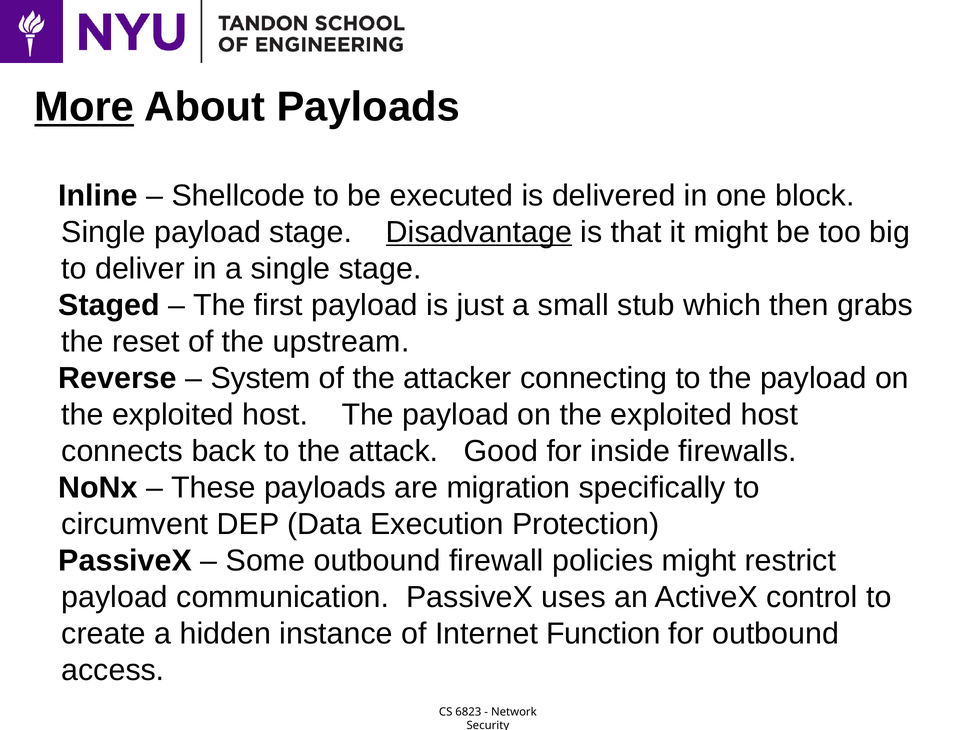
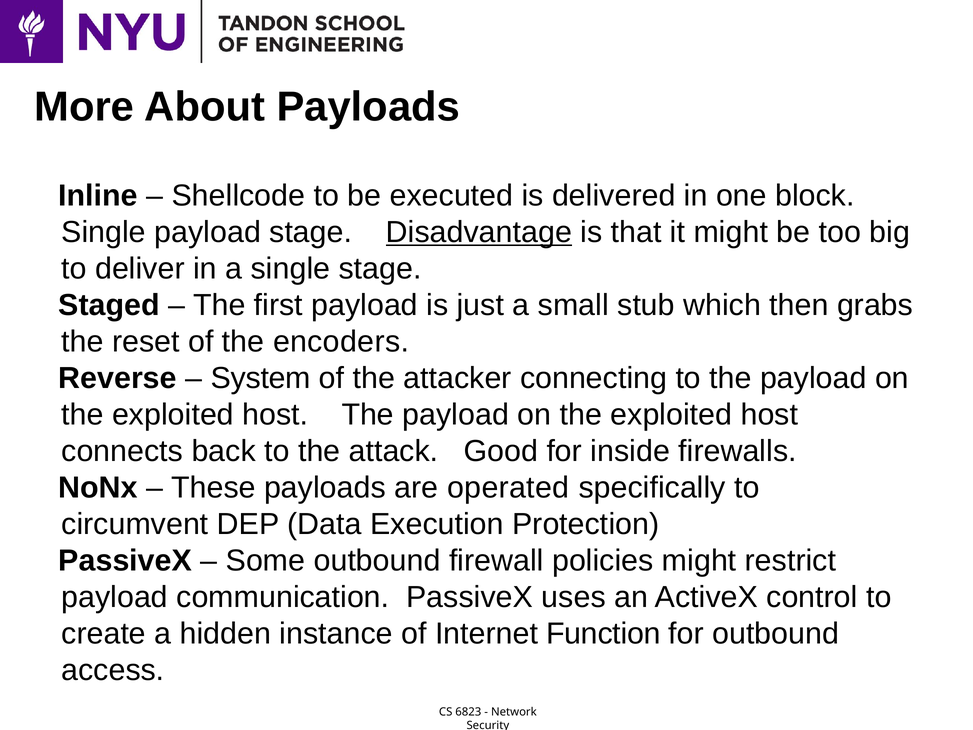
More underline: present -> none (84, 107)
upstream: upstream -> encoders (341, 342)
migration: migration -> operated (508, 488)
